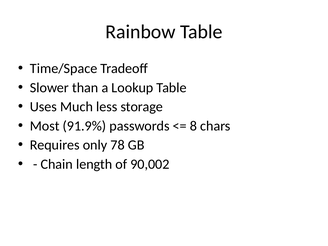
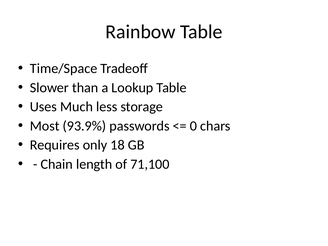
91.9%: 91.9% -> 93.9% (84, 126)
8: 8 -> 0 (193, 126)
78: 78 -> 18 (118, 145)
90,002: 90,002 -> 71,100 (150, 164)
